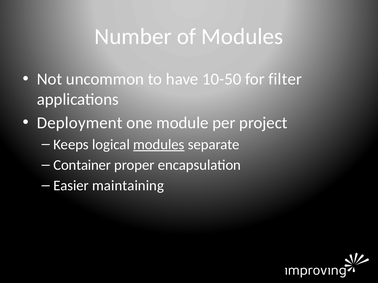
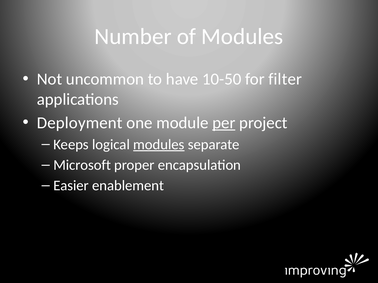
per underline: none -> present (224, 123)
Container: Container -> Microsoft (82, 165)
maintaining: maintaining -> enablement (128, 186)
